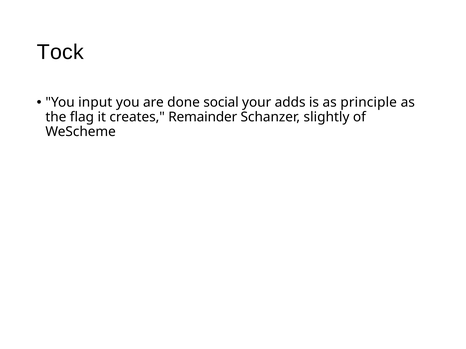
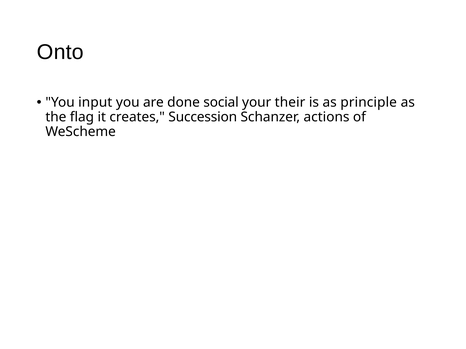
Tock: Tock -> Onto (60, 52)
adds: adds -> their (290, 103)
Remainder: Remainder -> Succession (203, 117)
slightly: slightly -> actions (327, 117)
